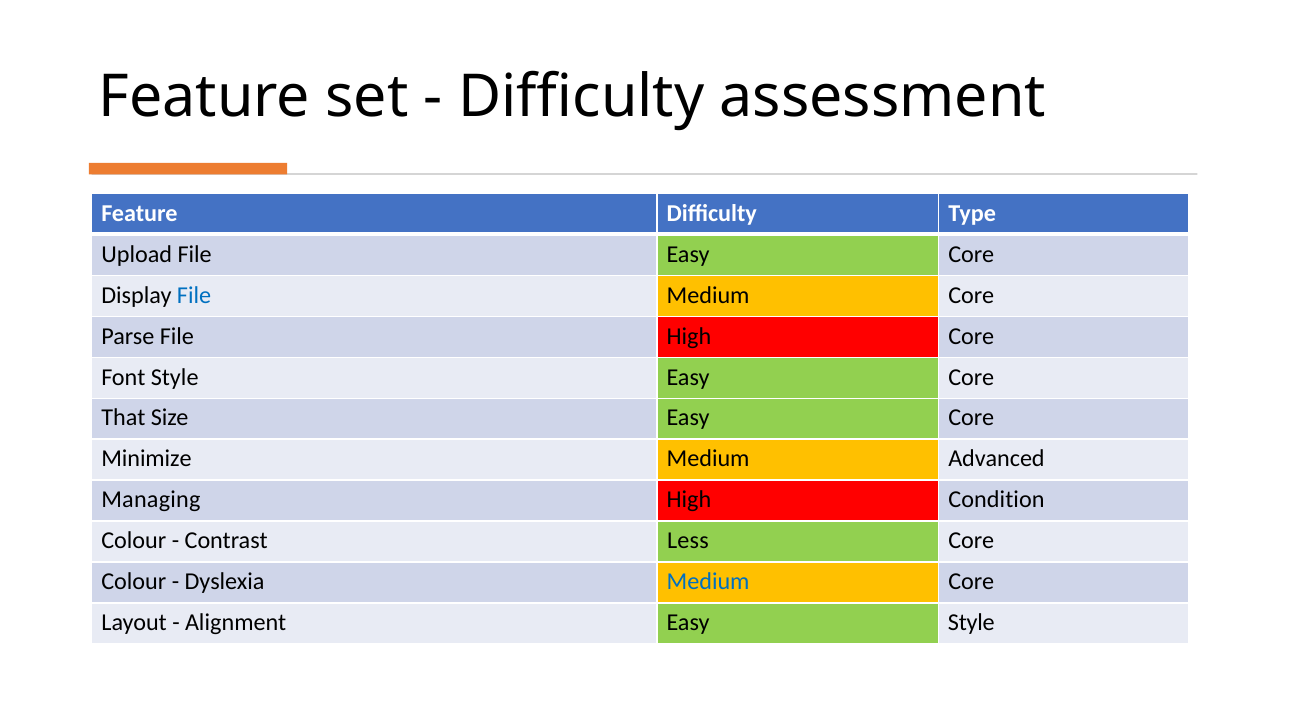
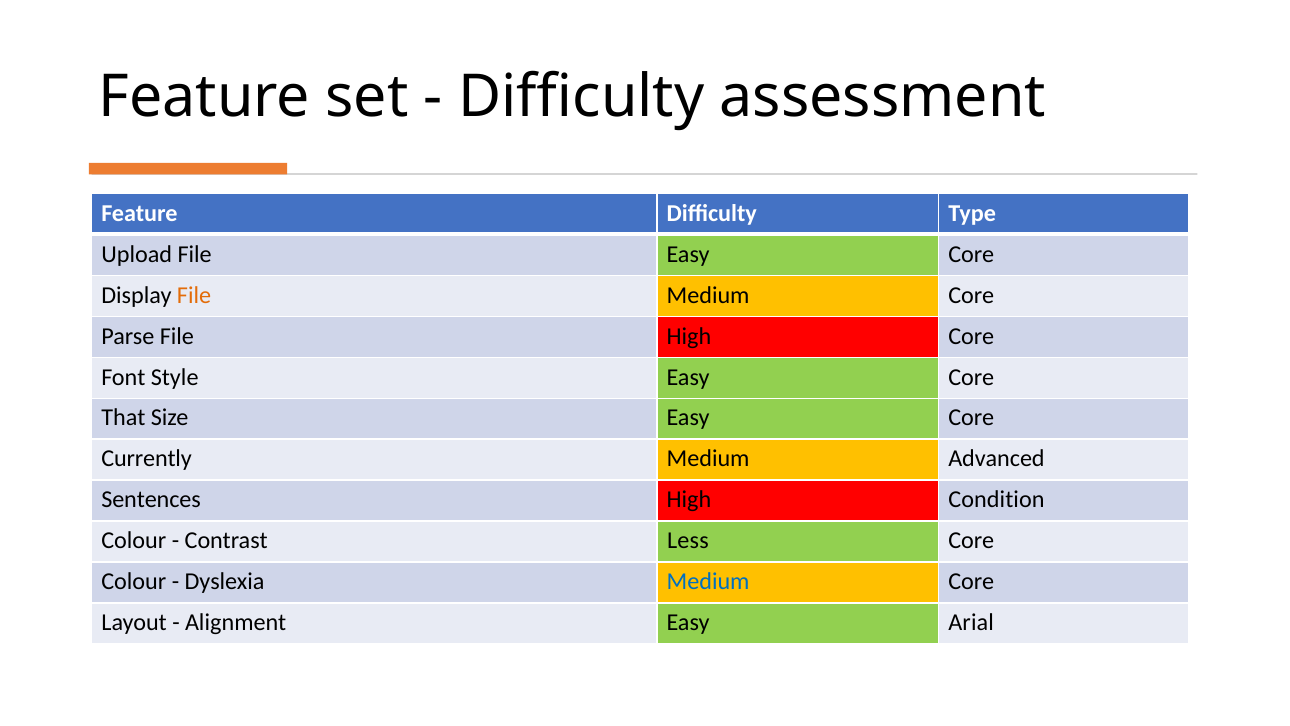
File colour: blue -> orange (194, 295)
Minimize: Minimize -> Currently (147, 459)
Managing: Managing -> Sentences (151, 500)
Easy Style: Style -> Arial (971, 623)
